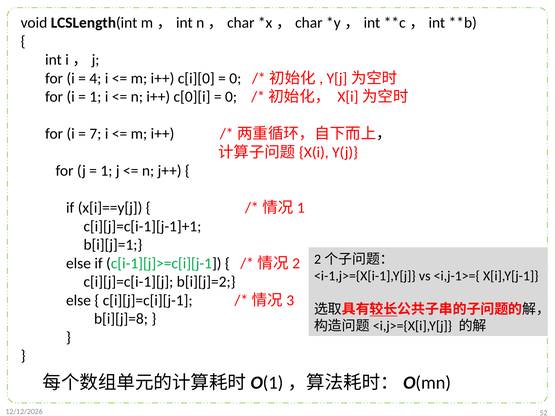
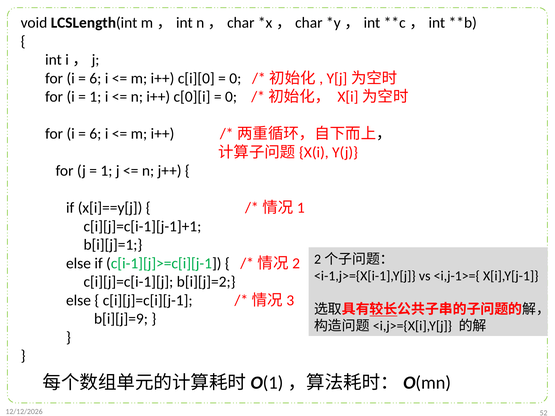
4: 4 -> 6 (95, 78)
7: 7 -> 6 (95, 134)
b[i][j]=8: b[i][j]=8 -> b[i][j]=9 (121, 319)
